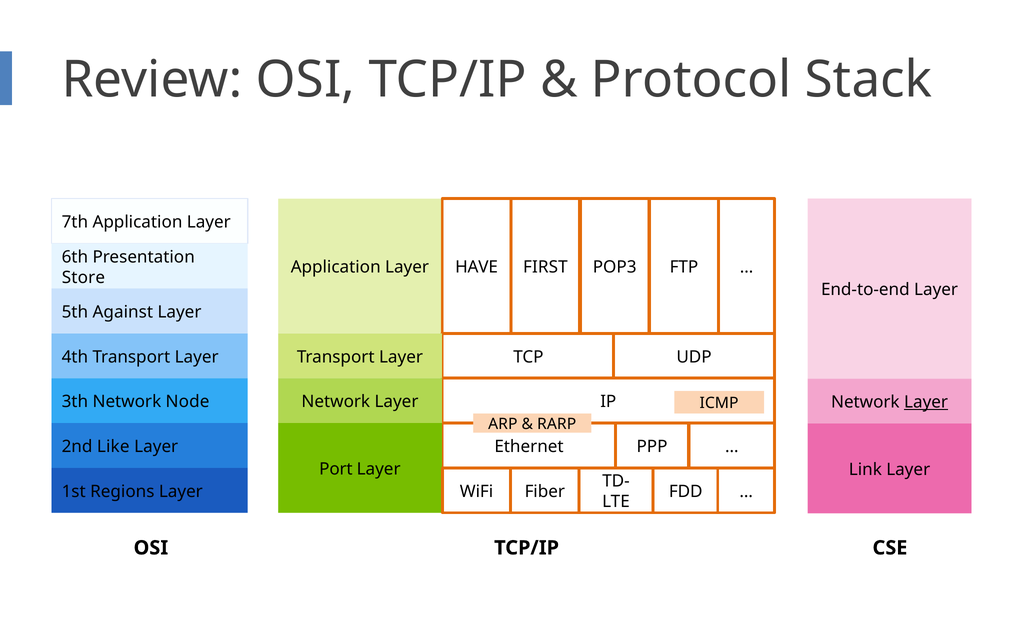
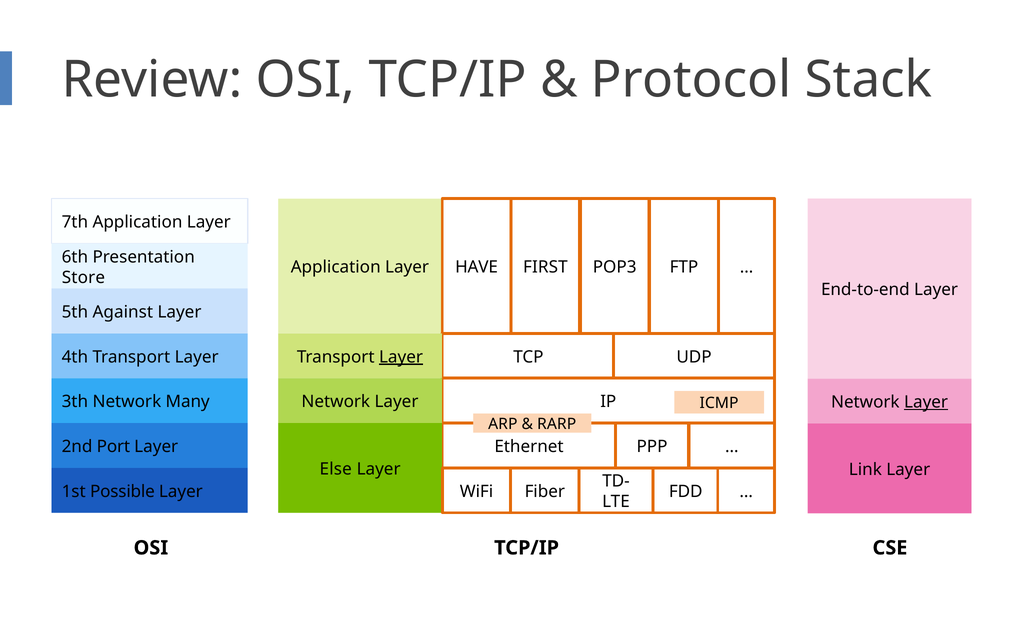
Layer underline: none -> present (401, 357)
Node: Node -> Many (188, 402)
Like: Like -> Port (113, 447)
Port: Port -> Else (336, 469)
Regions: Regions -> Possible (122, 492)
